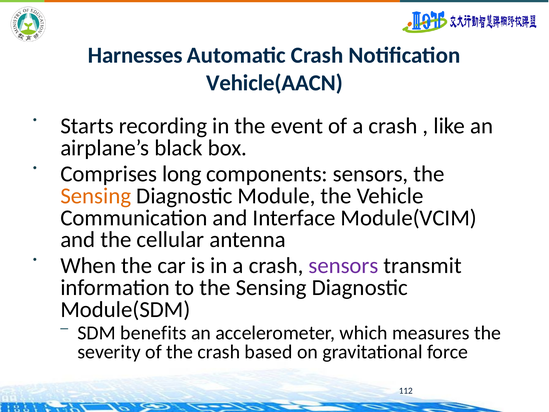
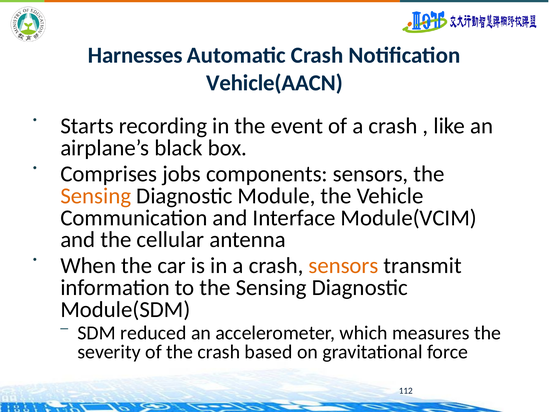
long: long -> jobs (182, 174)
sensors colour: purple -> orange (344, 265)
benefits: benefits -> reduced (153, 333)
